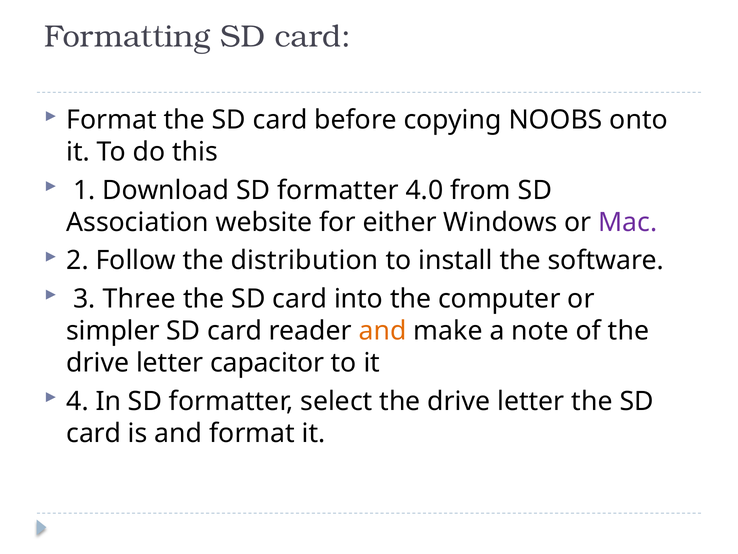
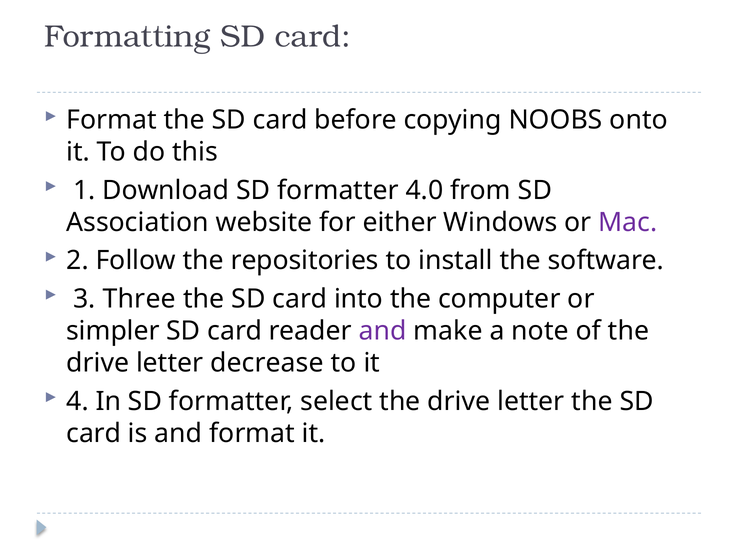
distribution: distribution -> repositories (305, 260)
and colour: orange -> purple (383, 331)
capacitor: capacitor -> decrease (267, 363)
